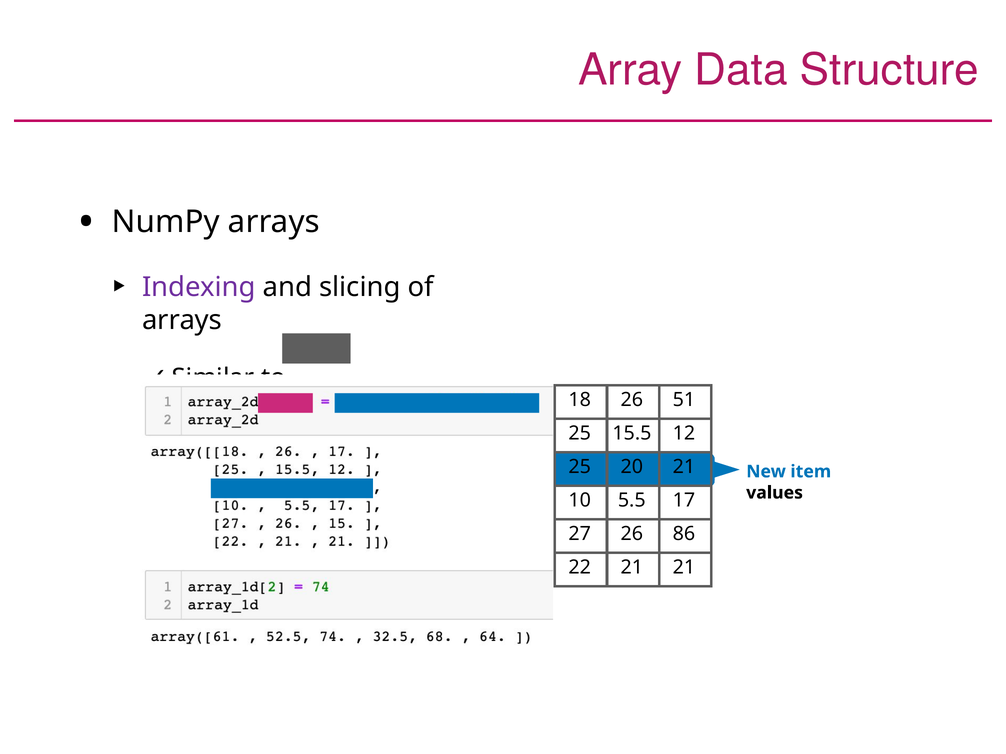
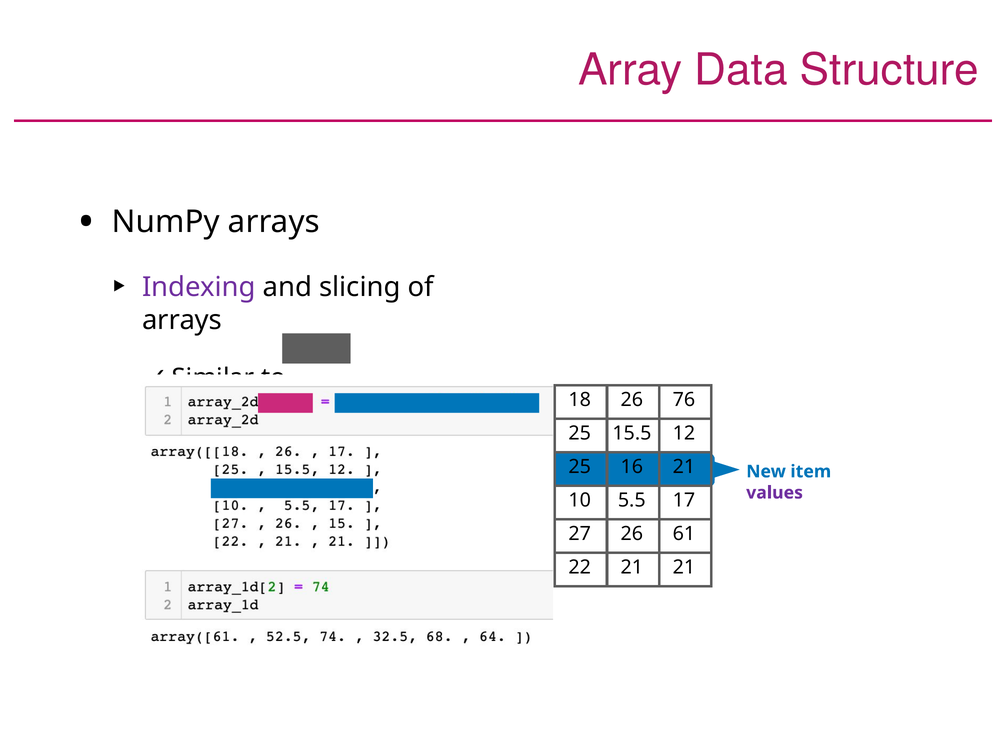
51: 51 -> 76 (684, 400)
20: 20 -> 16 (632, 467)
values colour: black -> purple (775, 493)
86: 86 -> 61 (684, 534)
